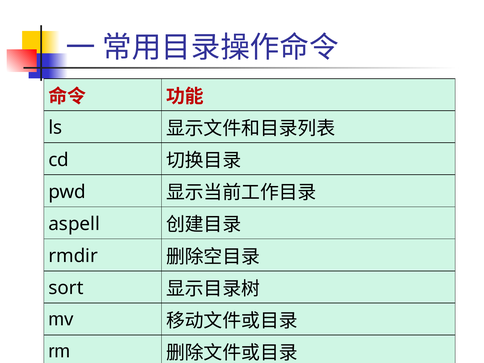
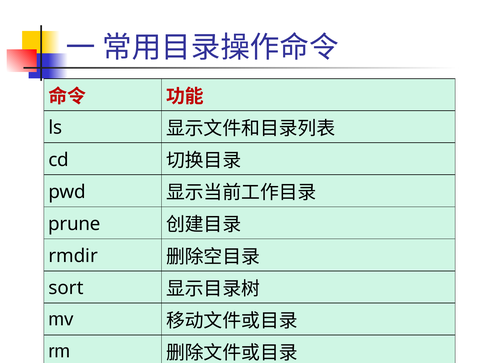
aspell: aspell -> prune (74, 224)
